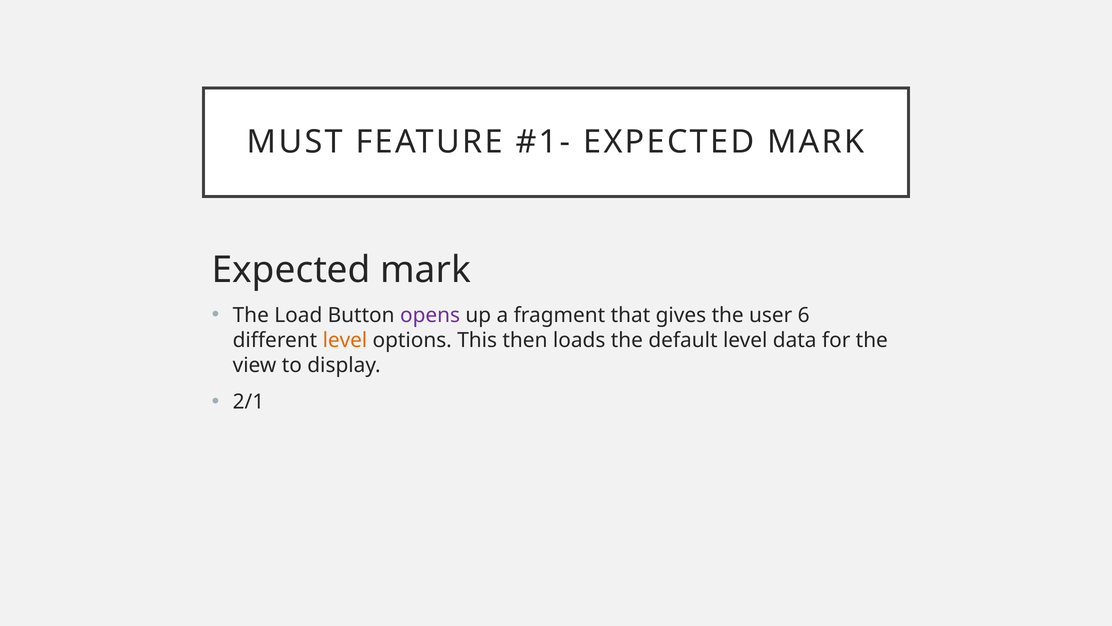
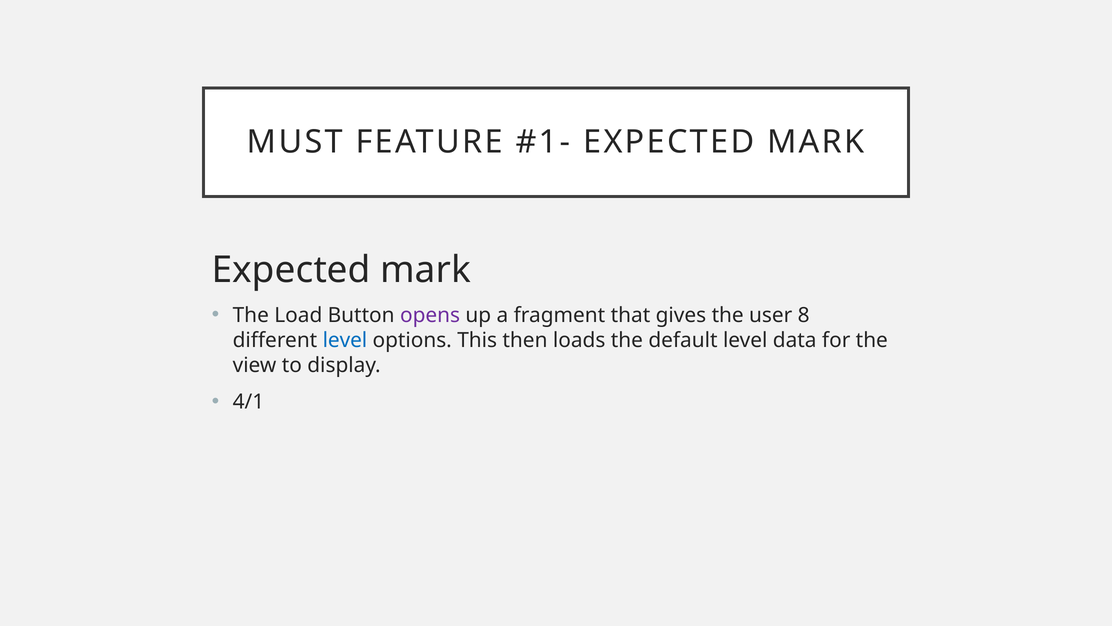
6: 6 -> 8 (804, 315)
level colour: orange -> blue (345, 340)
2/1: 2/1 -> 4/1 (248, 402)
